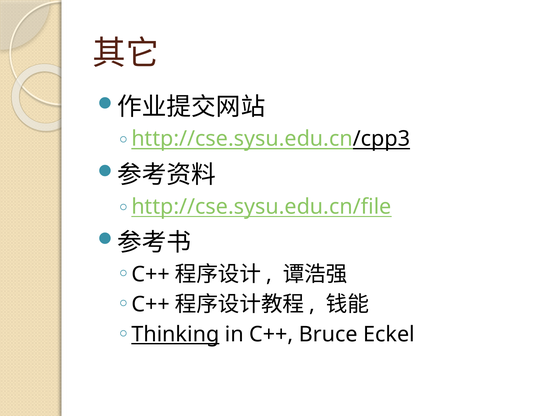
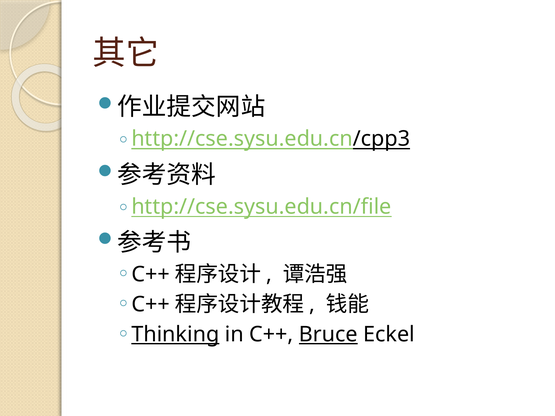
Bruce underline: none -> present (328, 335)
